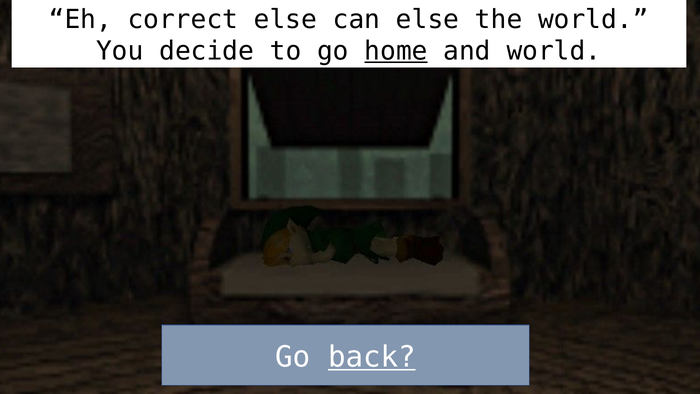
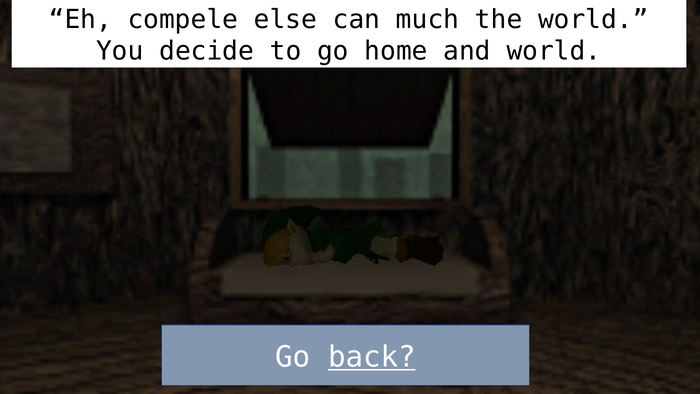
correct: correct -> compele (183, 19)
can else: else -> much (428, 19)
home underline: present -> none (396, 51)
